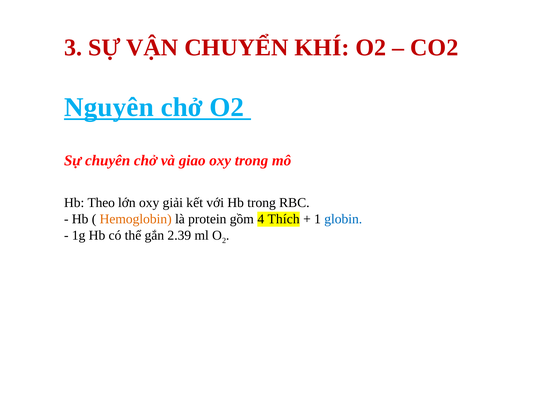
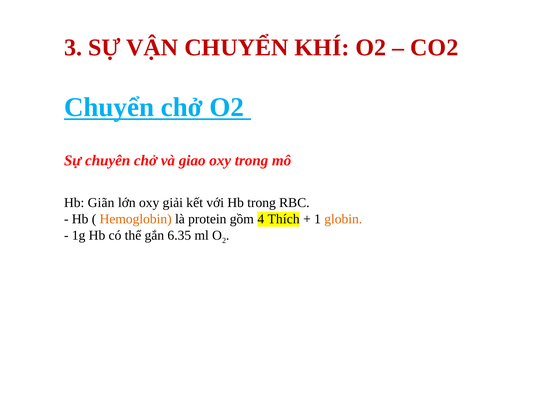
Nguyên: Nguyên -> Chuyển (109, 107)
Theo: Theo -> Giãn (101, 203)
globin colour: blue -> orange (343, 219)
2.39: 2.39 -> 6.35 (179, 235)
